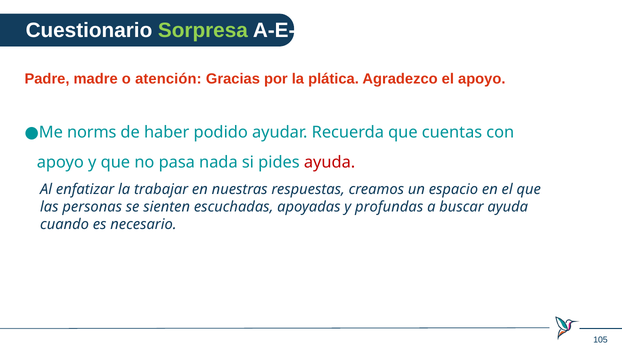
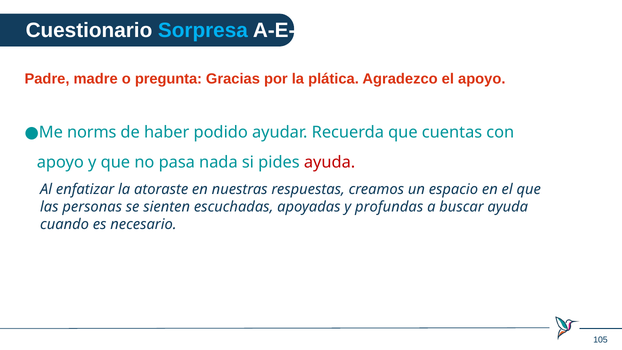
Sorpresa colour: light green -> light blue (203, 30)
atención: atención -> pregunta (168, 79)
trabajar: trabajar -> atoraste (161, 189)
